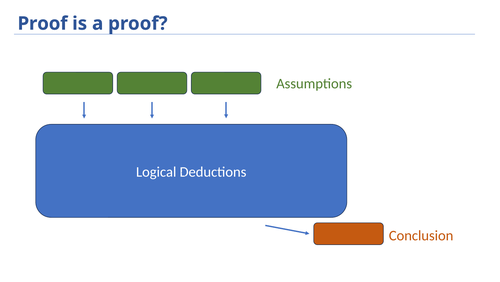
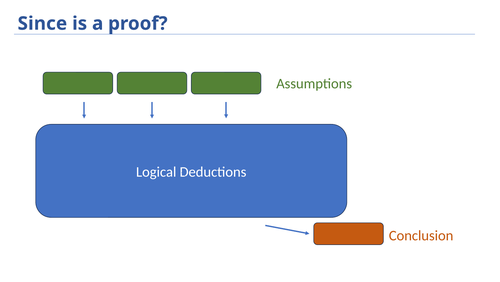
Proof: Proof -> Since (42, 23)
